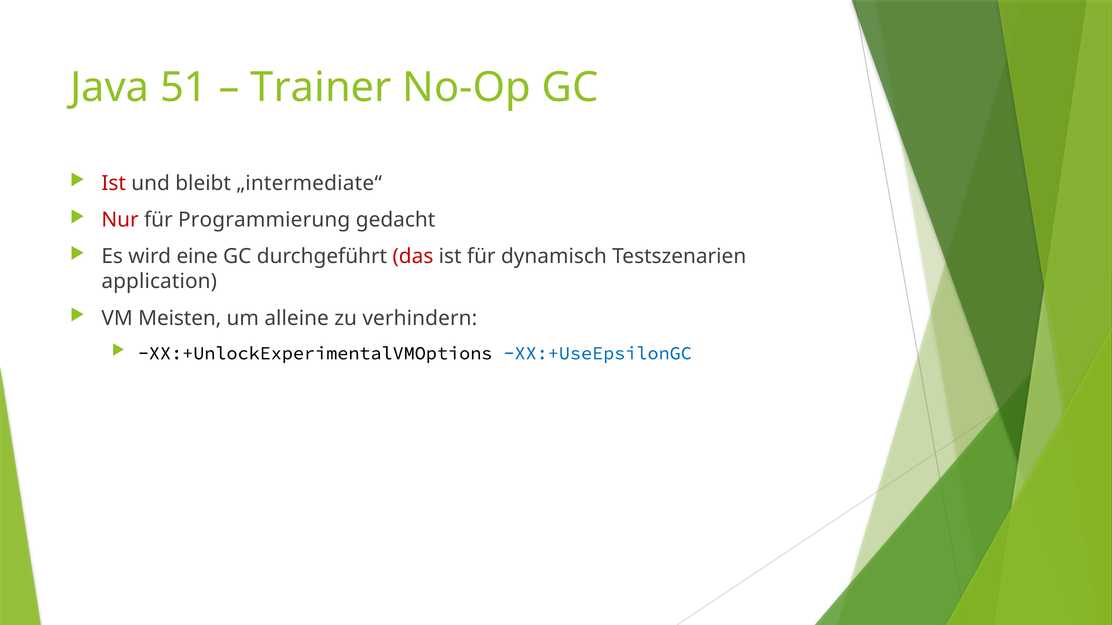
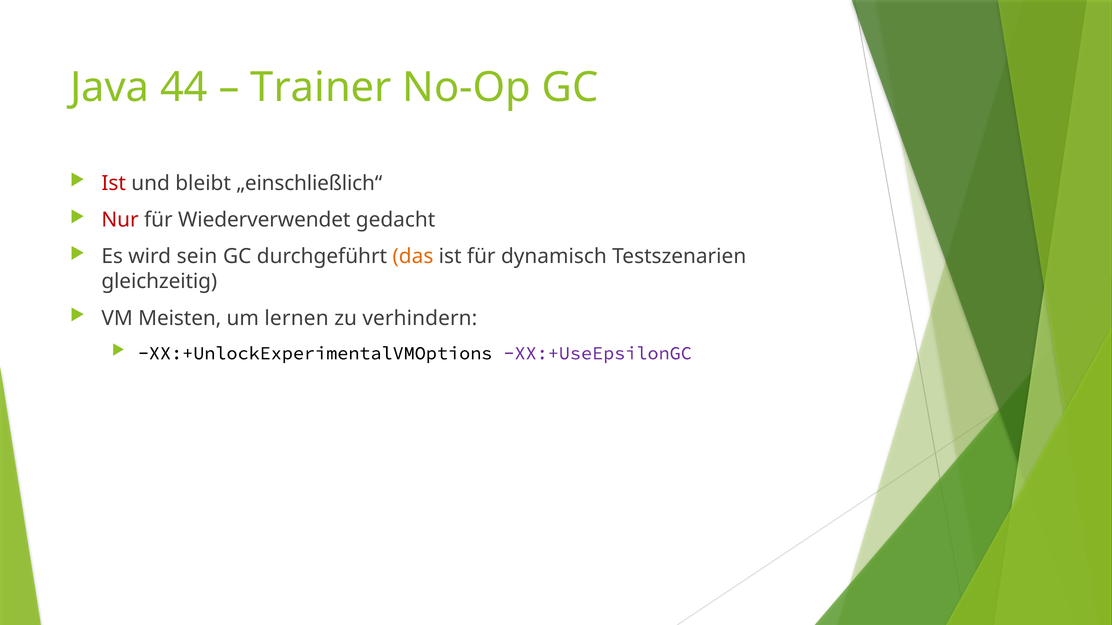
51: 51 -> 44 (184, 88)
„intermediate“: „intermediate“ -> „einschließlich“ (309, 184)
Programmierung: Programmierung -> Wiederverwendet (264, 220)
eine: eine -> sein (197, 257)
das colour: red -> orange (413, 257)
application: application -> gleichzeitig (159, 282)
alleine: alleine -> lernen (297, 318)
XX:+UseEpsilonGC colour: blue -> purple (598, 353)
